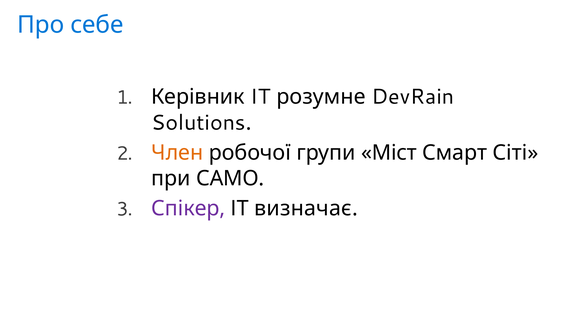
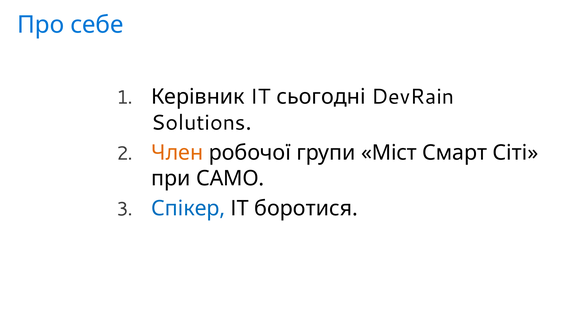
розумне: розумне -> сьогодні (321, 97)
Спікер colour: purple -> blue (188, 209)
визначає: визначає -> боротися (306, 209)
